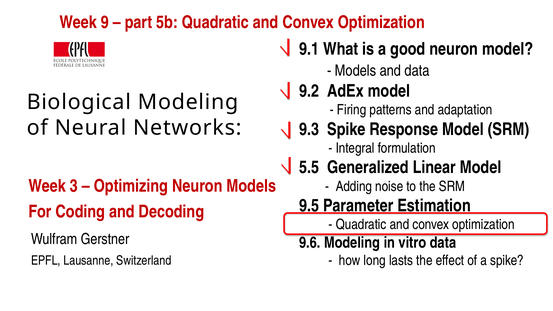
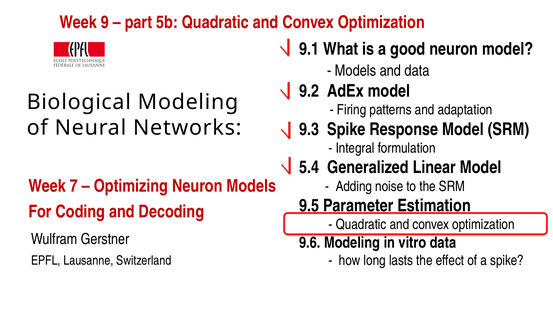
5.5: 5.5 -> 5.4 (309, 167)
3: 3 -> 7 (74, 186)
